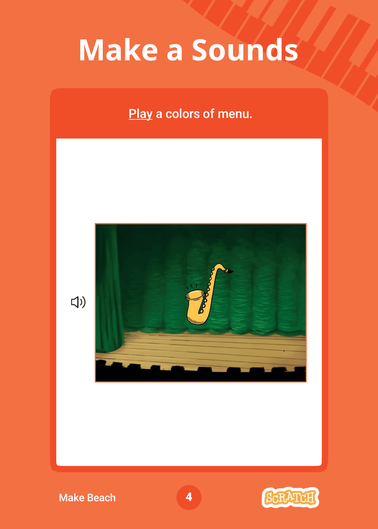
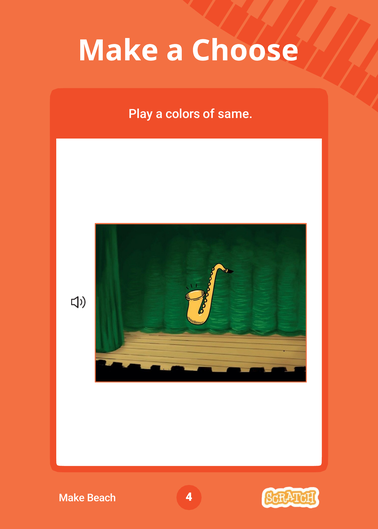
Sounds: Sounds -> Choose (245, 51)
Play underline: present -> none (141, 114)
menu: menu -> same (235, 114)
